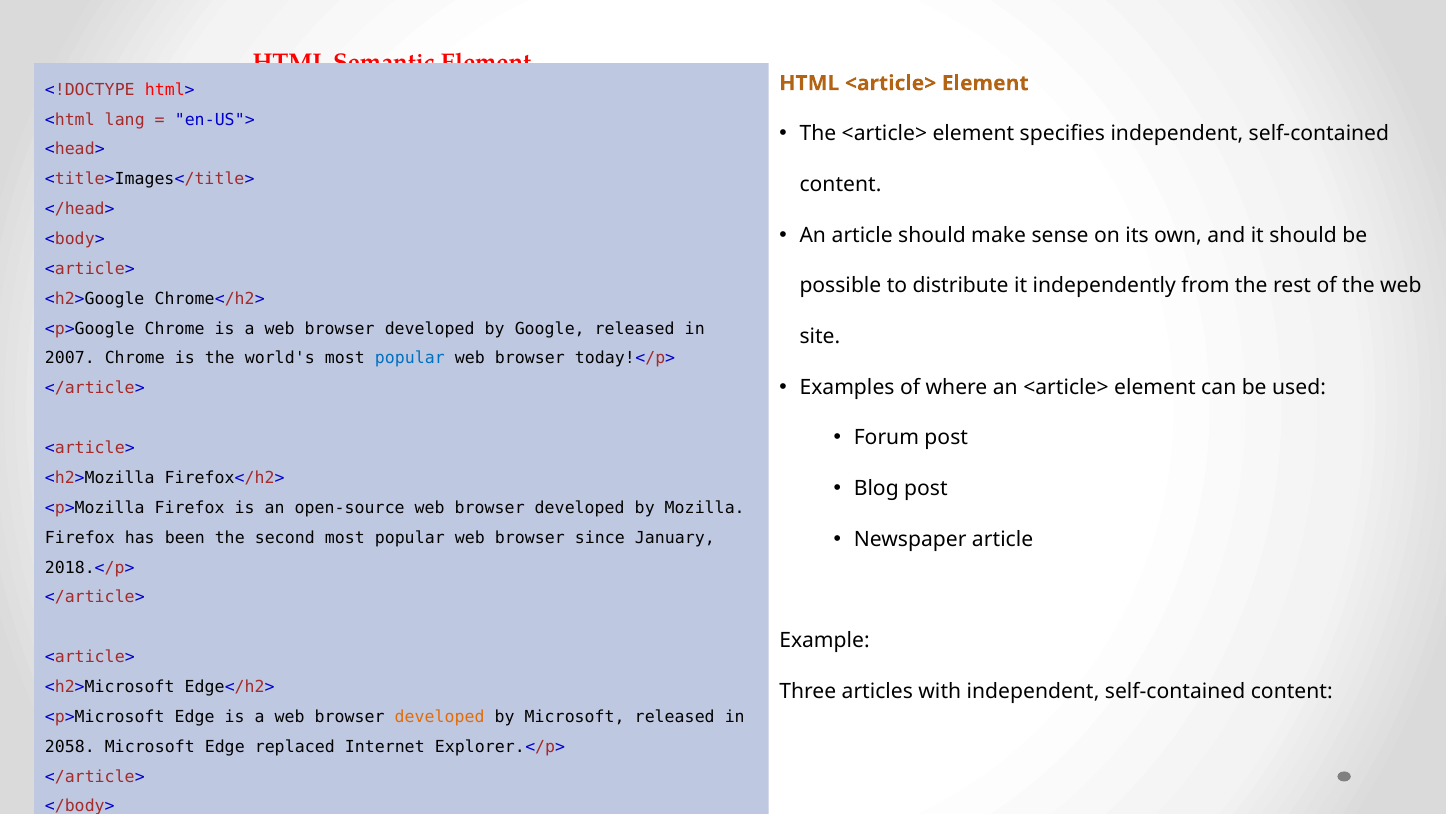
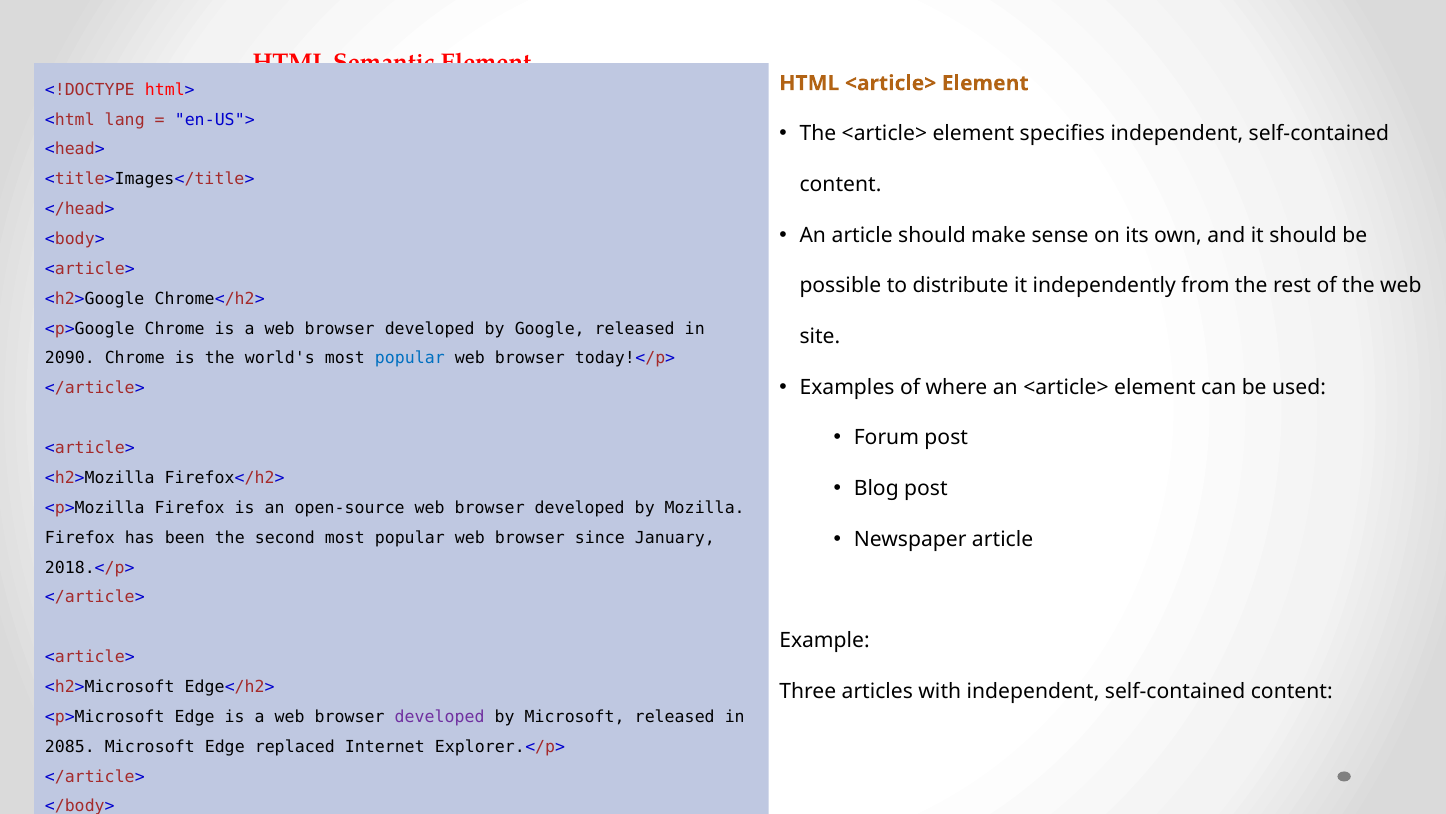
2007: 2007 -> 2090 (70, 358)
developed colour: orange -> purple (440, 716)
2058: 2058 -> 2085 (70, 746)
